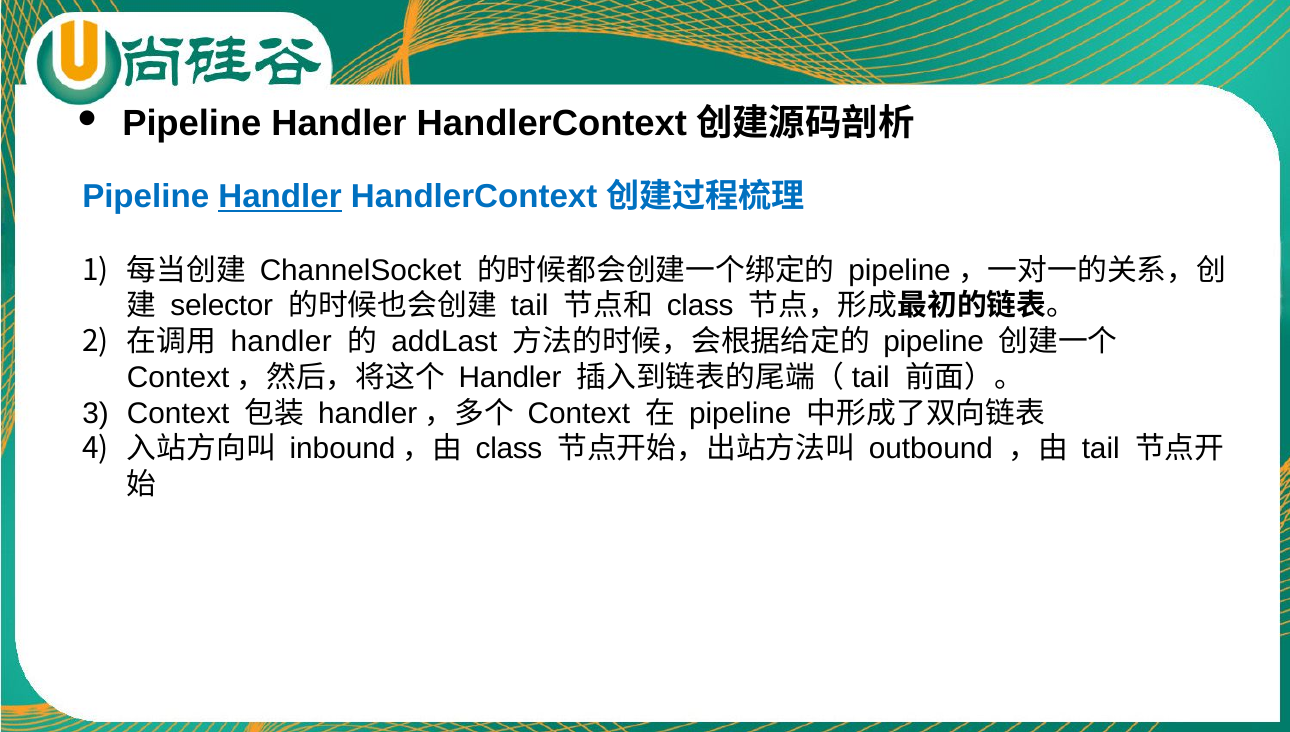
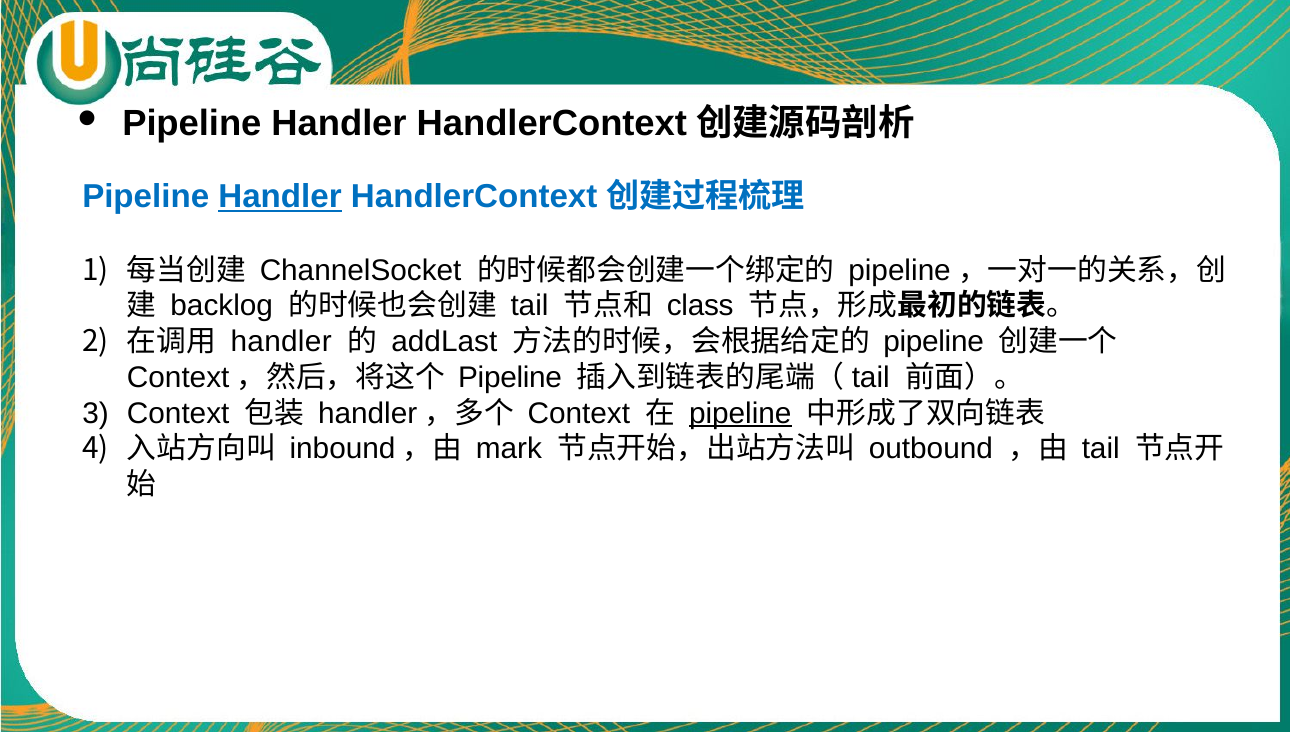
selector: selector -> backlog (222, 306)
Handler: Handler -> Pipeline (510, 377)
pipeline underline: none -> present (740, 413)
class: class -> mark (509, 449)
